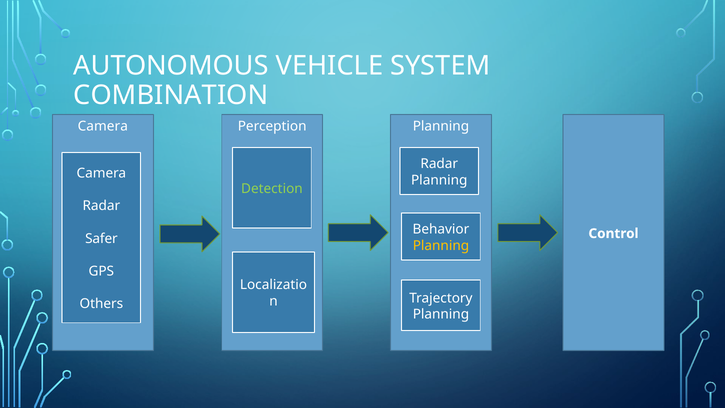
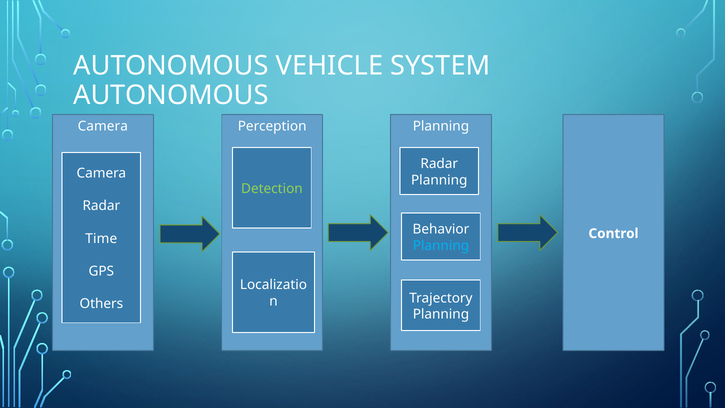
COMBINATION: COMBINATION -> AUTONOMOUS (171, 95)
Safer: Safer -> Time (101, 239)
Planning colour: yellow -> light blue (441, 246)
